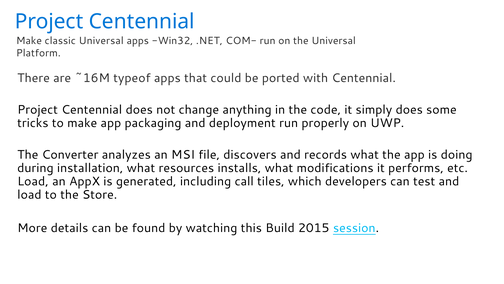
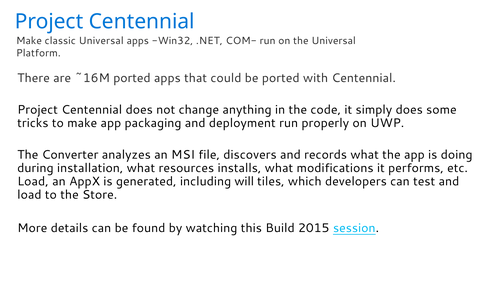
~16M typeof: typeof -> ported (132, 78)
call: call -> will (244, 181)
